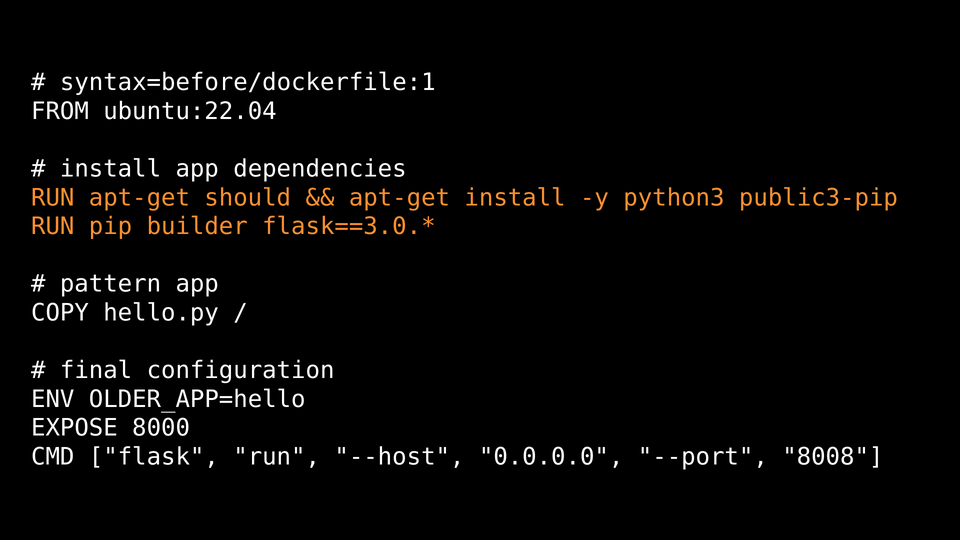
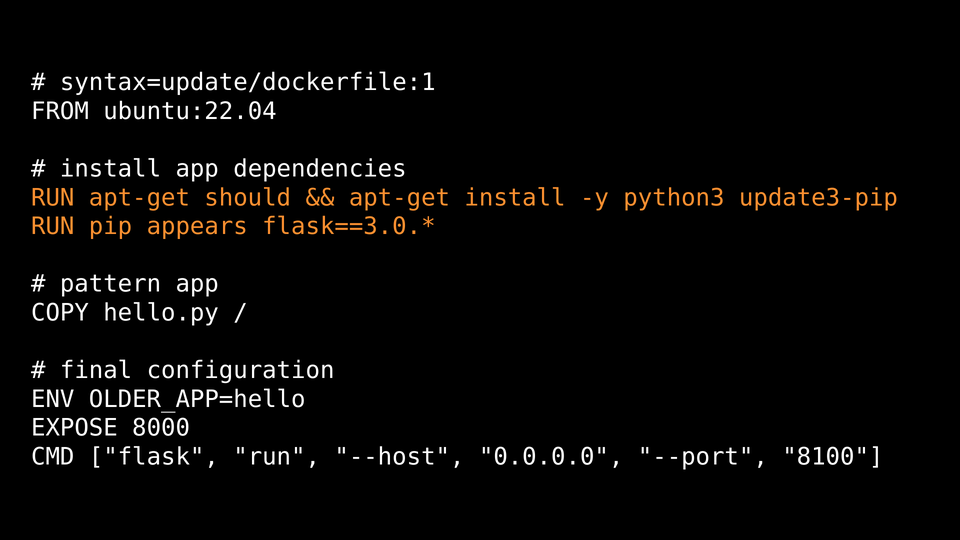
syntax=before/dockerfile:1: syntax=before/dockerfile:1 -> syntax=update/dockerfile:1 (248, 82)
public3-pip: public3-pip -> update3-pip (818, 198)
builder: builder -> appears (197, 226)
8008: 8008 -> 8100 (833, 457)
